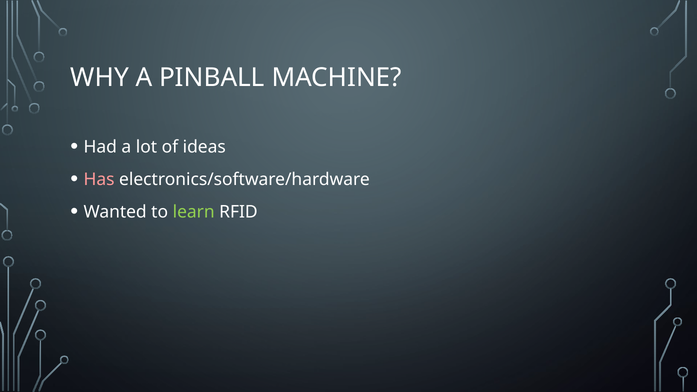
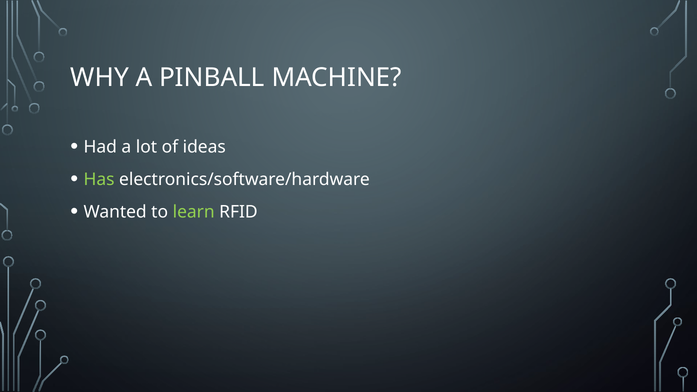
Has colour: pink -> light green (99, 179)
